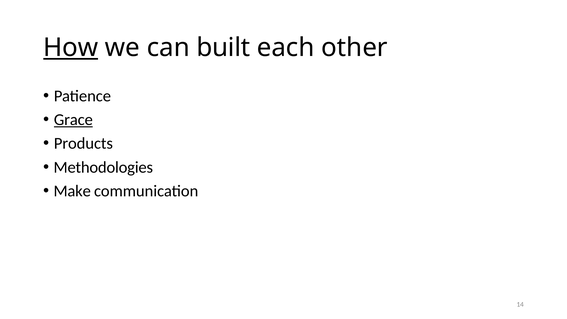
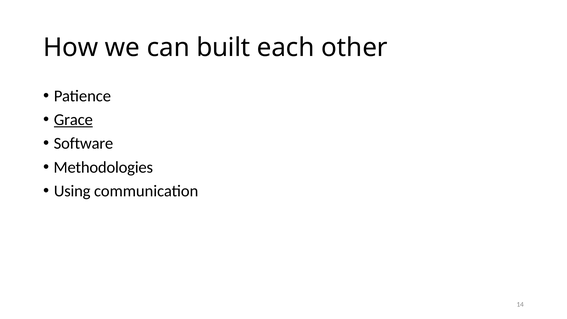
How underline: present -> none (71, 48)
Products: Products -> Software (83, 143)
Make: Make -> Using (72, 191)
